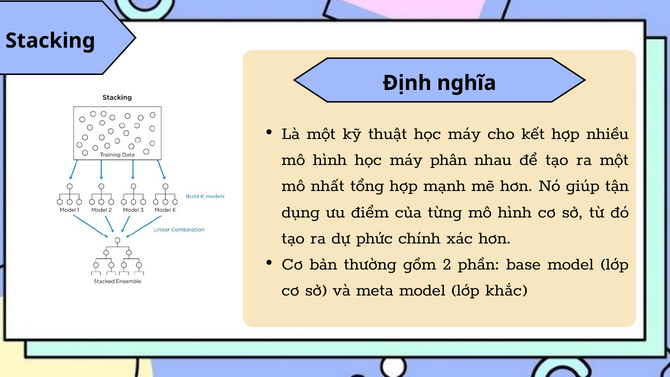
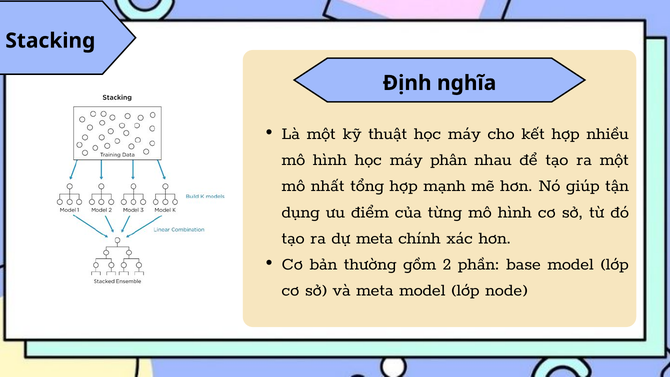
dự phức: phức -> meta (374, 237)
khắc: khắc -> node (506, 289)
